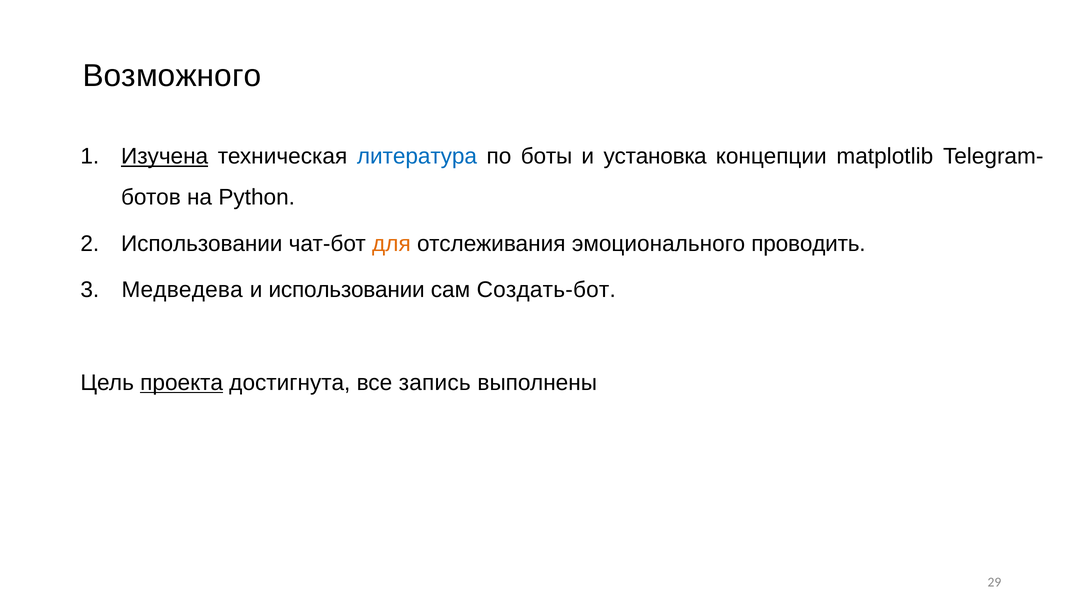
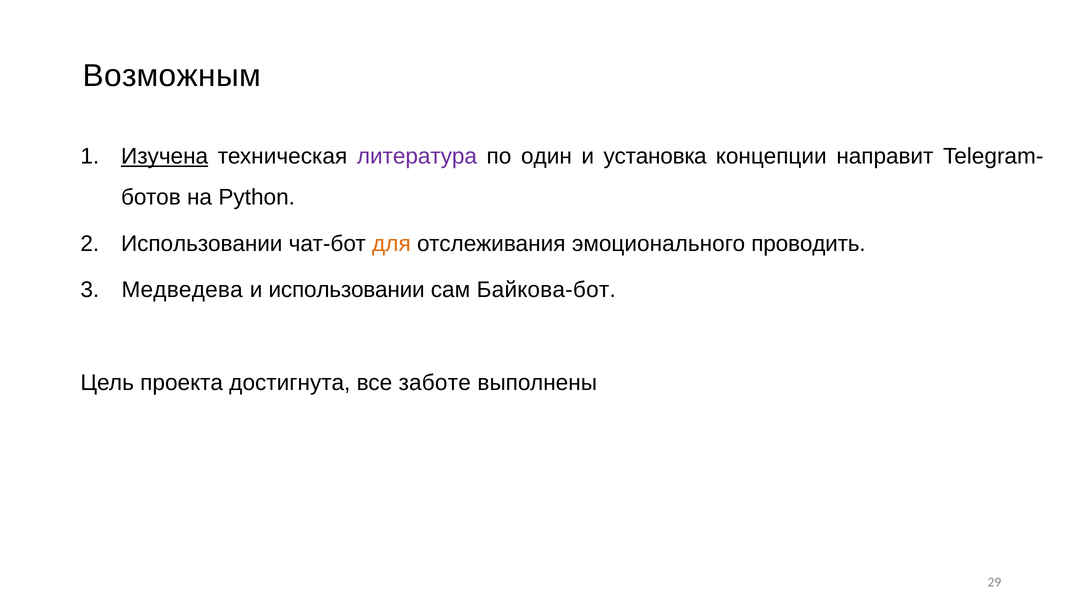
Возможного: Возможного -> Возможным (172, 76)
литература colour: blue -> purple (417, 156)
боты: боты -> один (546, 156)
matplotlib: matplotlib -> направит (885, 156)
Создать-бот: Создать-бот -> Байкова-бот (546, 290)
проекта underline: present -> none (182, 383)
запись: запись -> заботе (435, 383)
